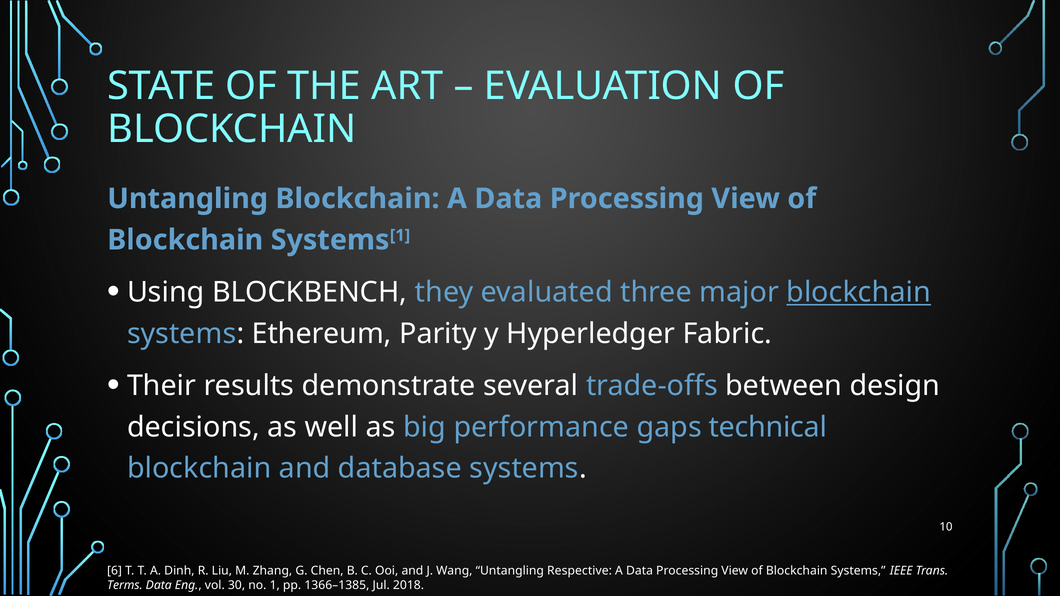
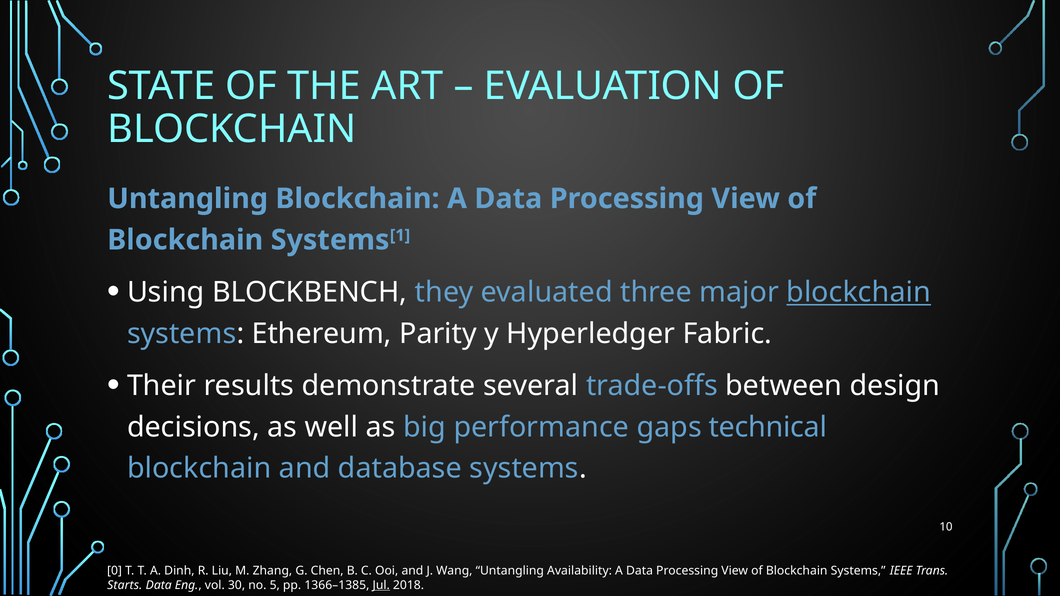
6: 6 -> 0 (114, 571)
Respective: Respective -> Availability (580, 571)
Terms: Terms -> Starts (125, 585)
no 1: 1 -> 5 (275, 585)
Jul underline: none -> present (381, 585)
